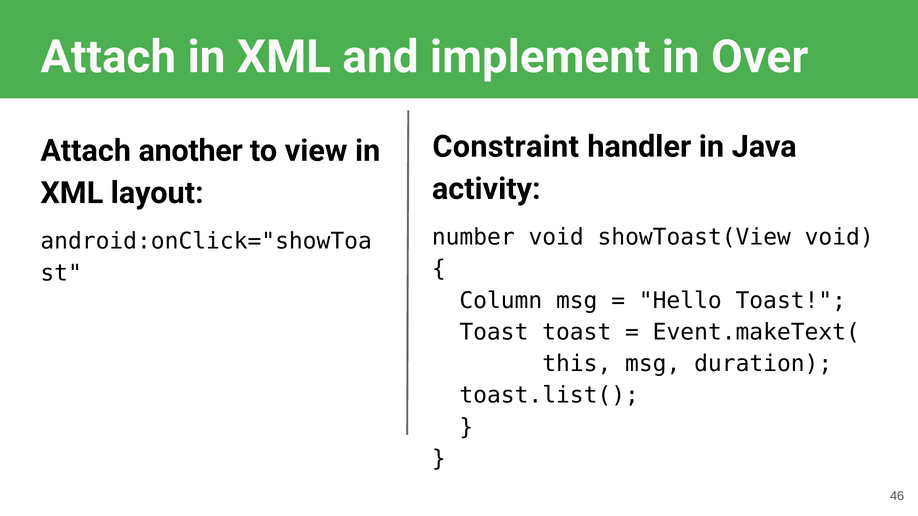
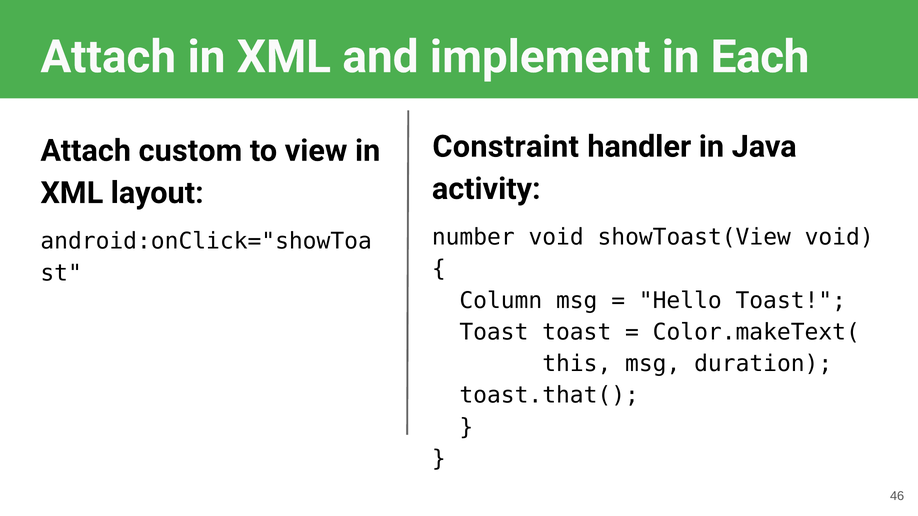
Over: Over -> Each (760, 57)
another: another -> custom (190, 151)
Event.makeText(: Event.makeText( -> Color.makeText( (756, 332)
toast.list(: toast.list( -> toast.that( (549, 396)
